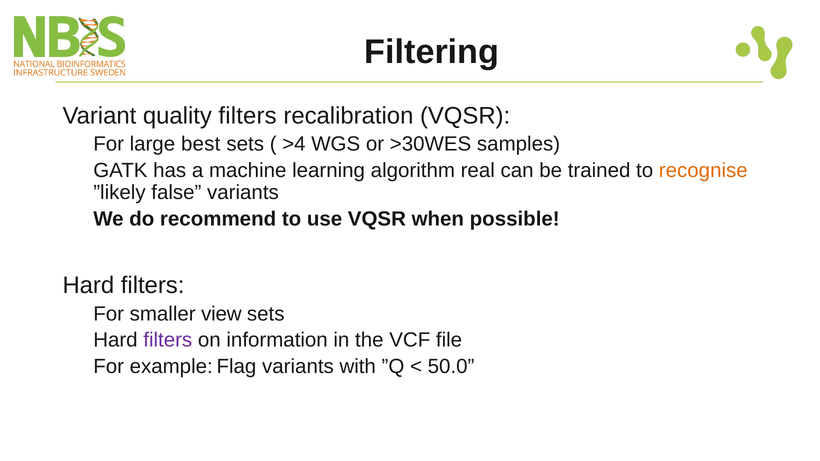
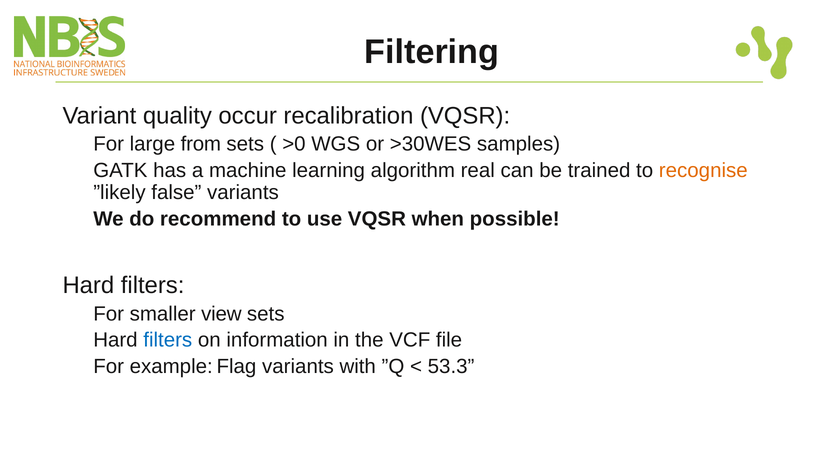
quality filters: filters -> occur (248, 116)
best: best -> from (201, 144)
>4: >4 -> >0 (294, 144)
filters colour: purple -> blue (168, 340)
50.0: 50.0 -> 53.3 (451, 367)
